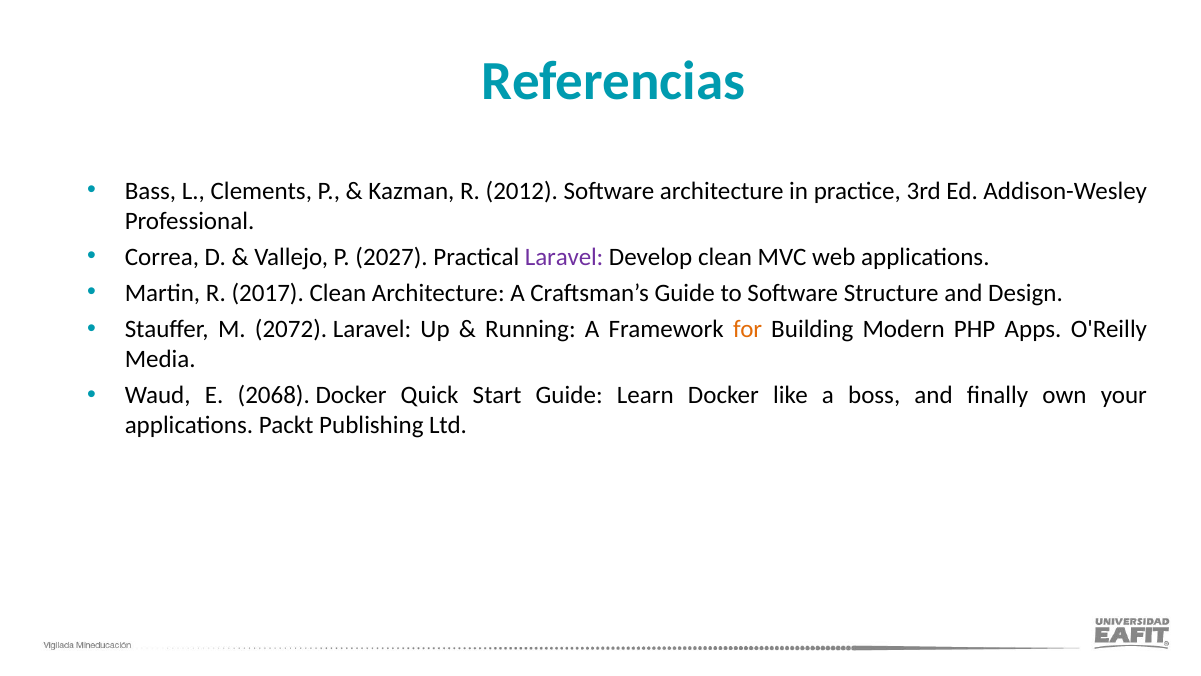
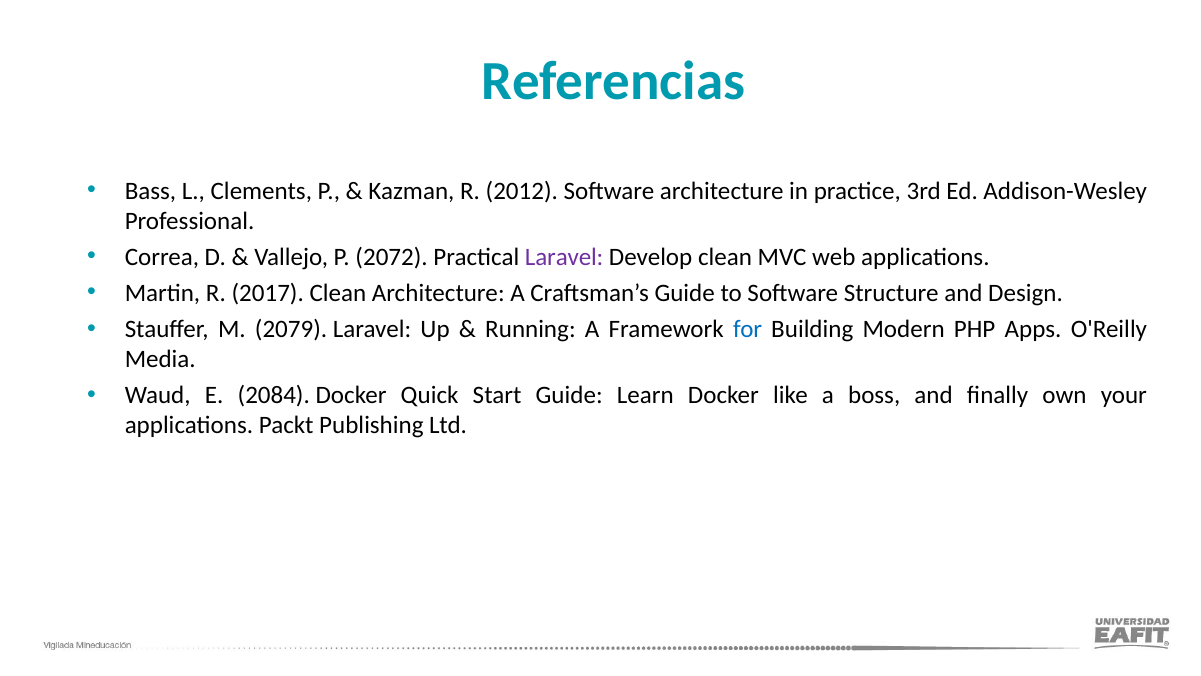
2027: 2027 -> 2072 (392, 257)
2072: 2072 -> 2079 (291, 329)
for colour: orange -> blue (748, 329)
2068: 2068 -> 2084 (274, 395)
